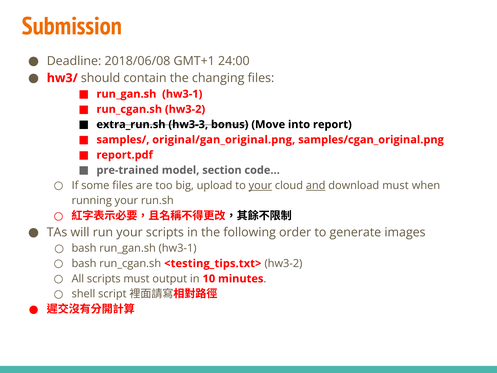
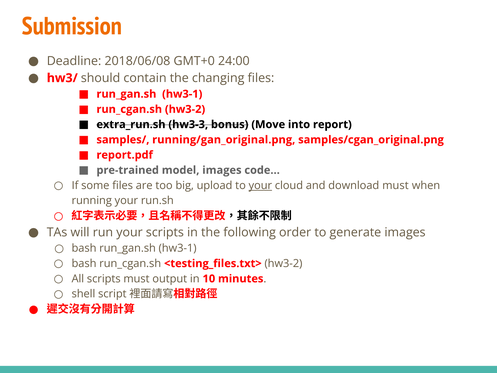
GMT+1: GMT+1 -> GMT+0 (194, 61)
original/gan_original.png: original/gan_original.png -> running/gan_original.png (224, 140)
model section: section -> images (222, 170)
and underline: present -> none (316, 185)
<testing_tips.txt>: <testing_tips.txt> -> <testing_files.txt> (213, 263)
